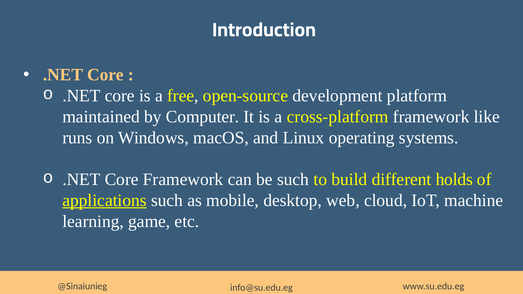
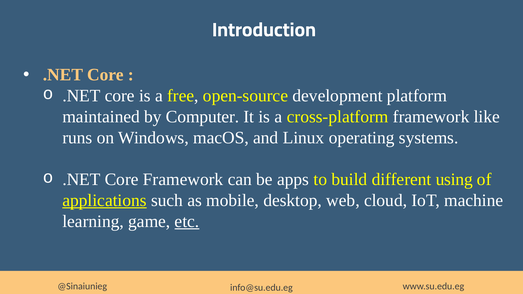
be such: such -> apps (293, 180)
holds: holds -> using (454, 180)
etc underline: none -> present (187, 221)
